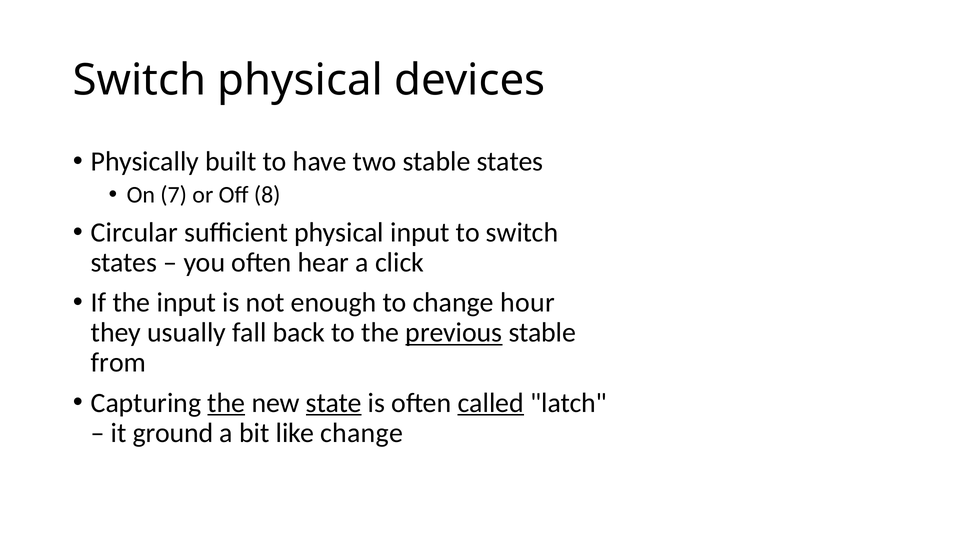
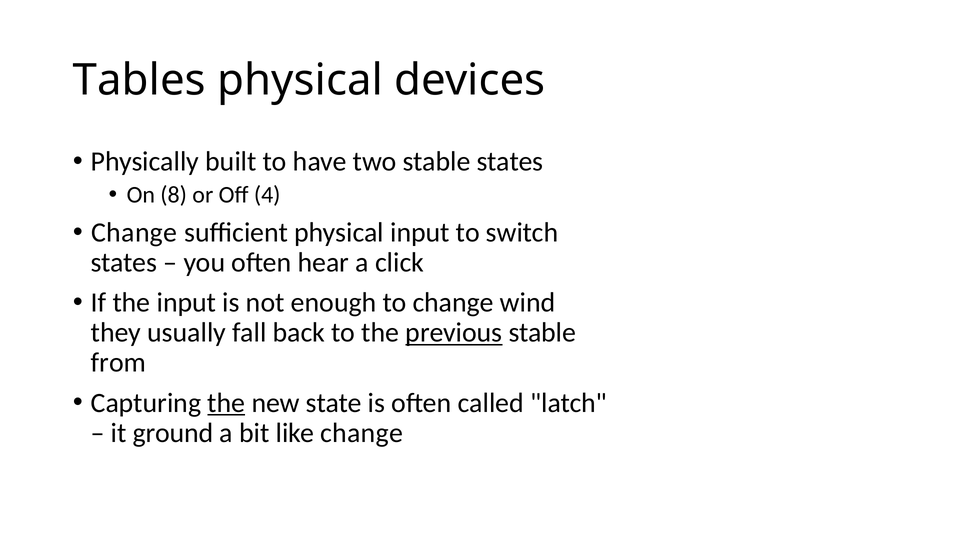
Switch: Switch -> Tables (139, 80)
7: 7 -> 8 (174, 195)
8: 8 -> 4 (267, 195)
Circular: Circular -> Change (134, 232)
hour: hour -> wind (528, 302)
state underline: present -> none (334, 403)
called underline: present -> none (491, 403)
